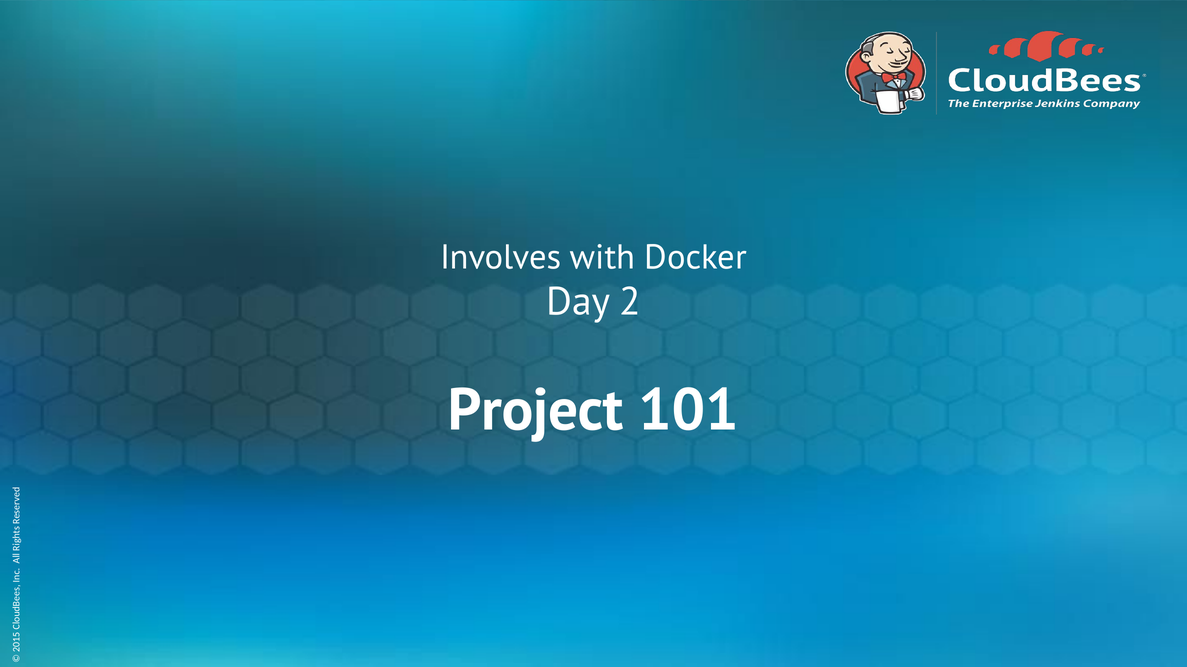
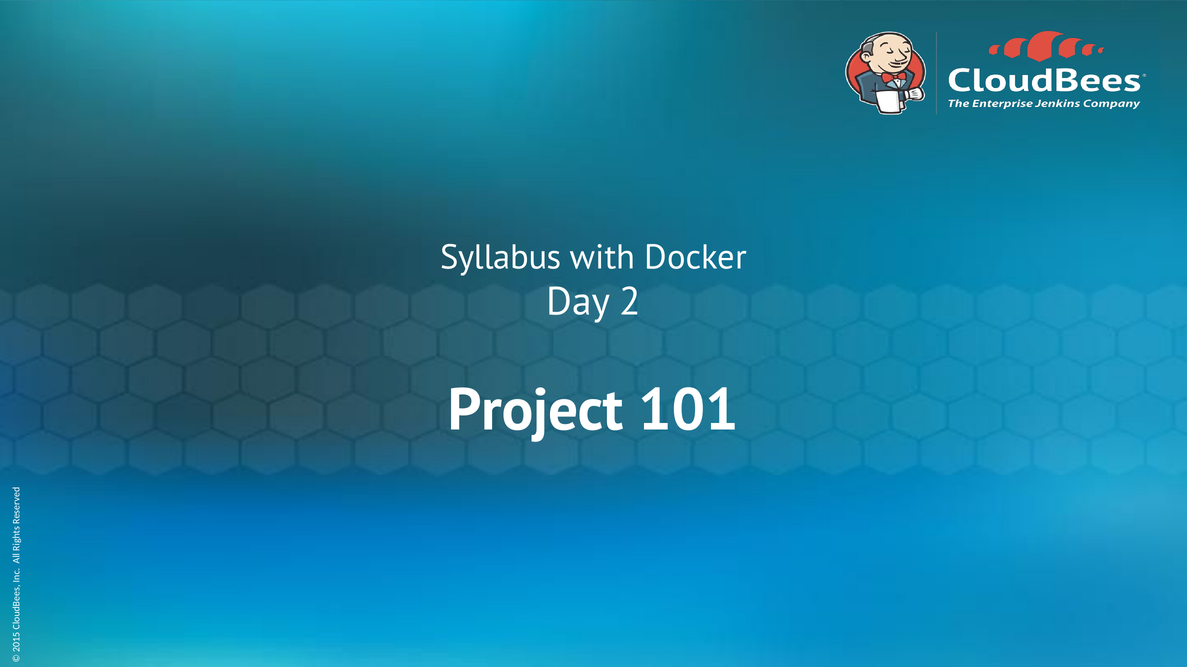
Involves: Involves -> Syllabus (501, 257)
